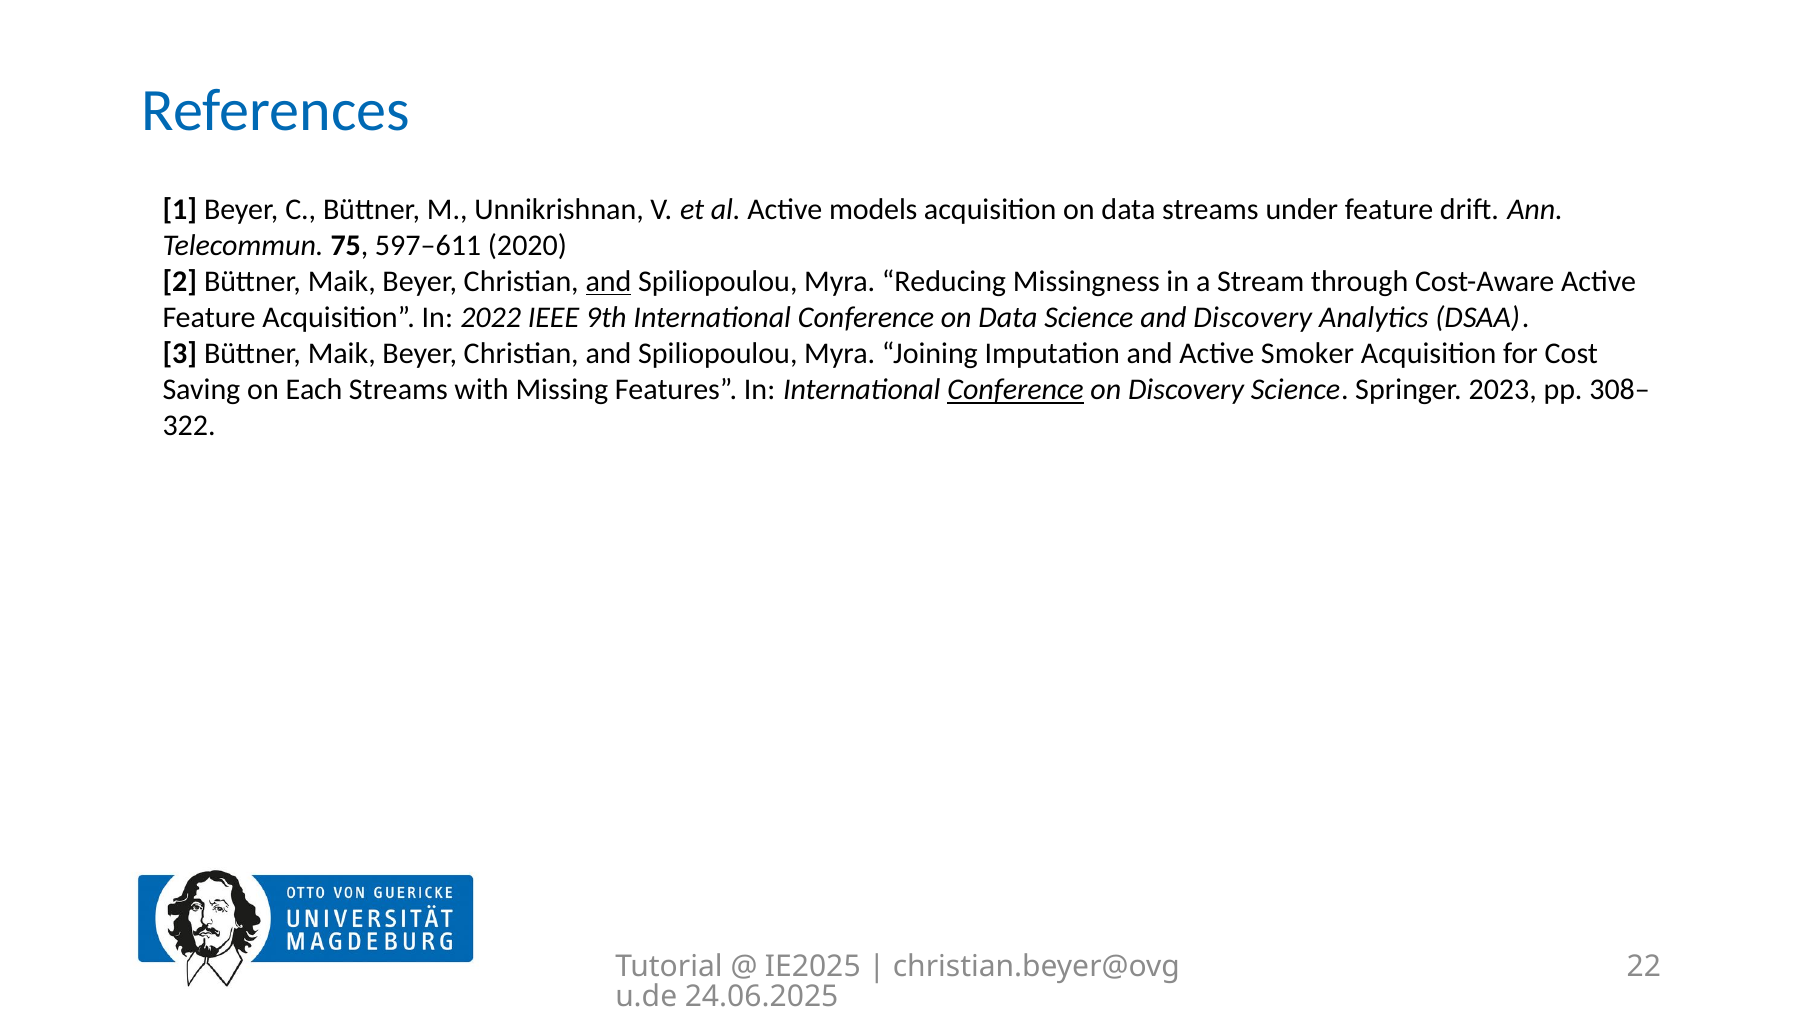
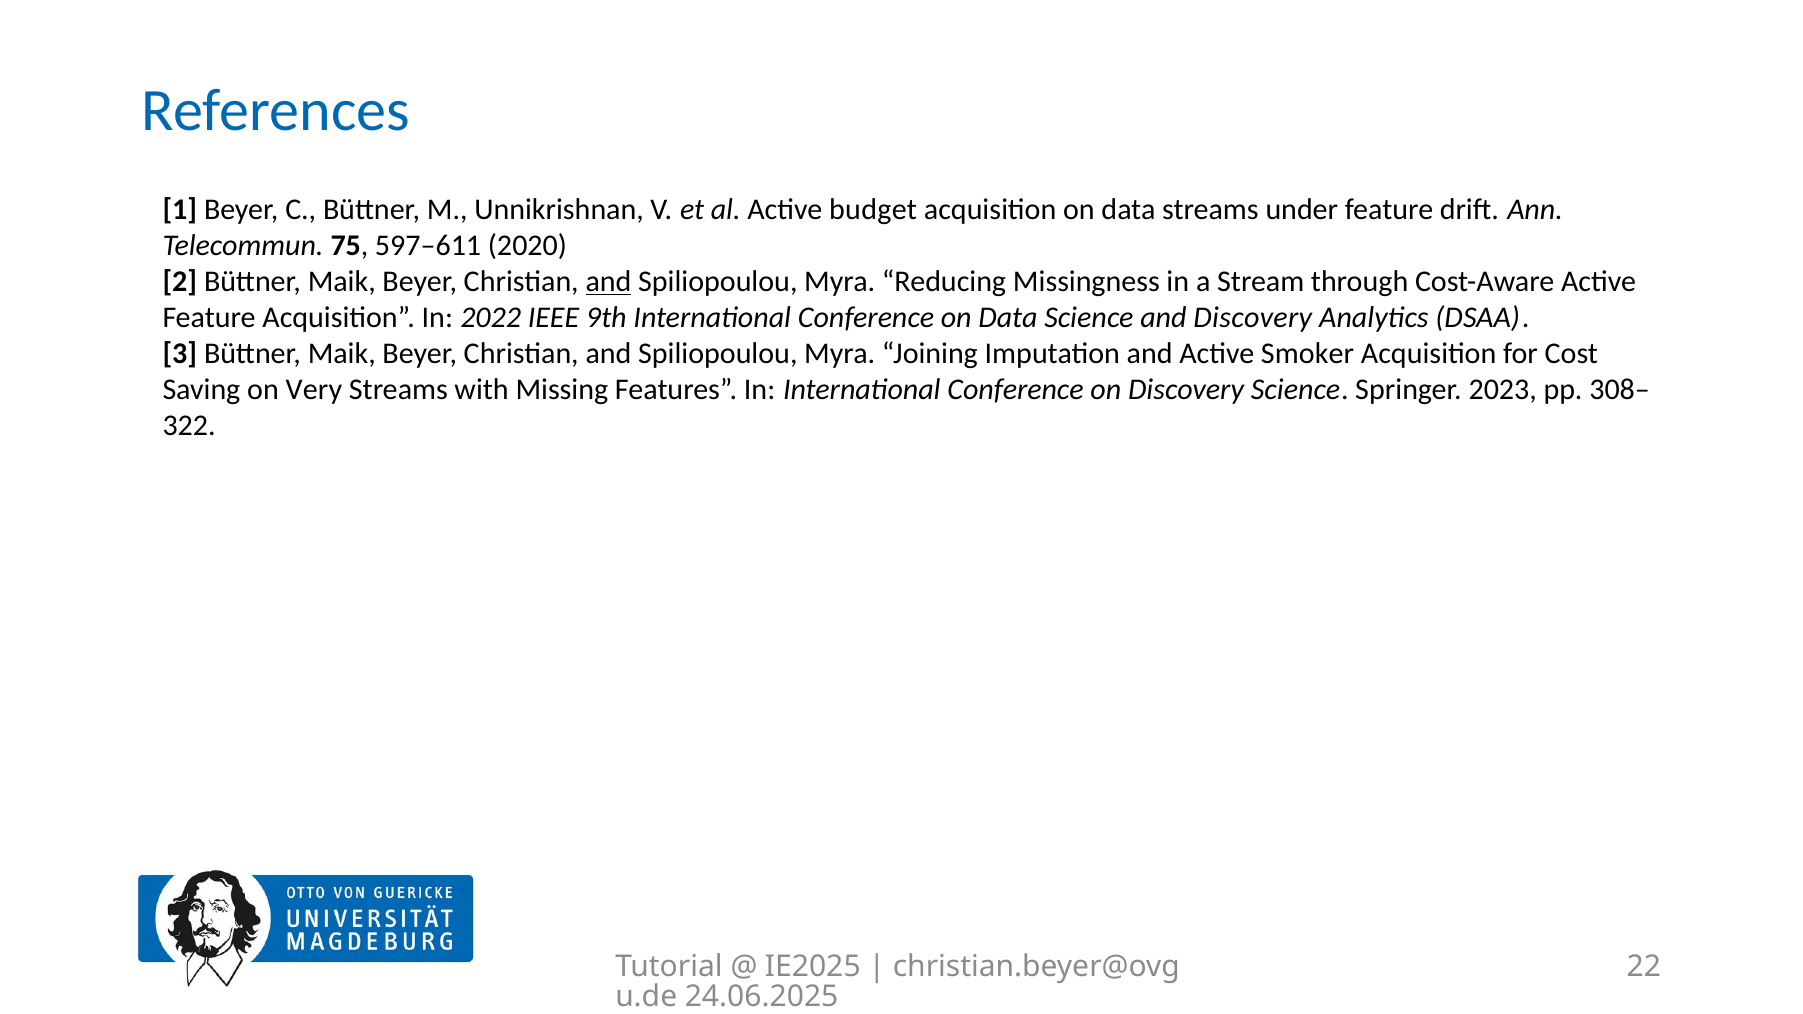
models: models -> budget (873, 210)
Each: Each -> Very (314, 390)
Conference underline: present -> none (1016, 390)
